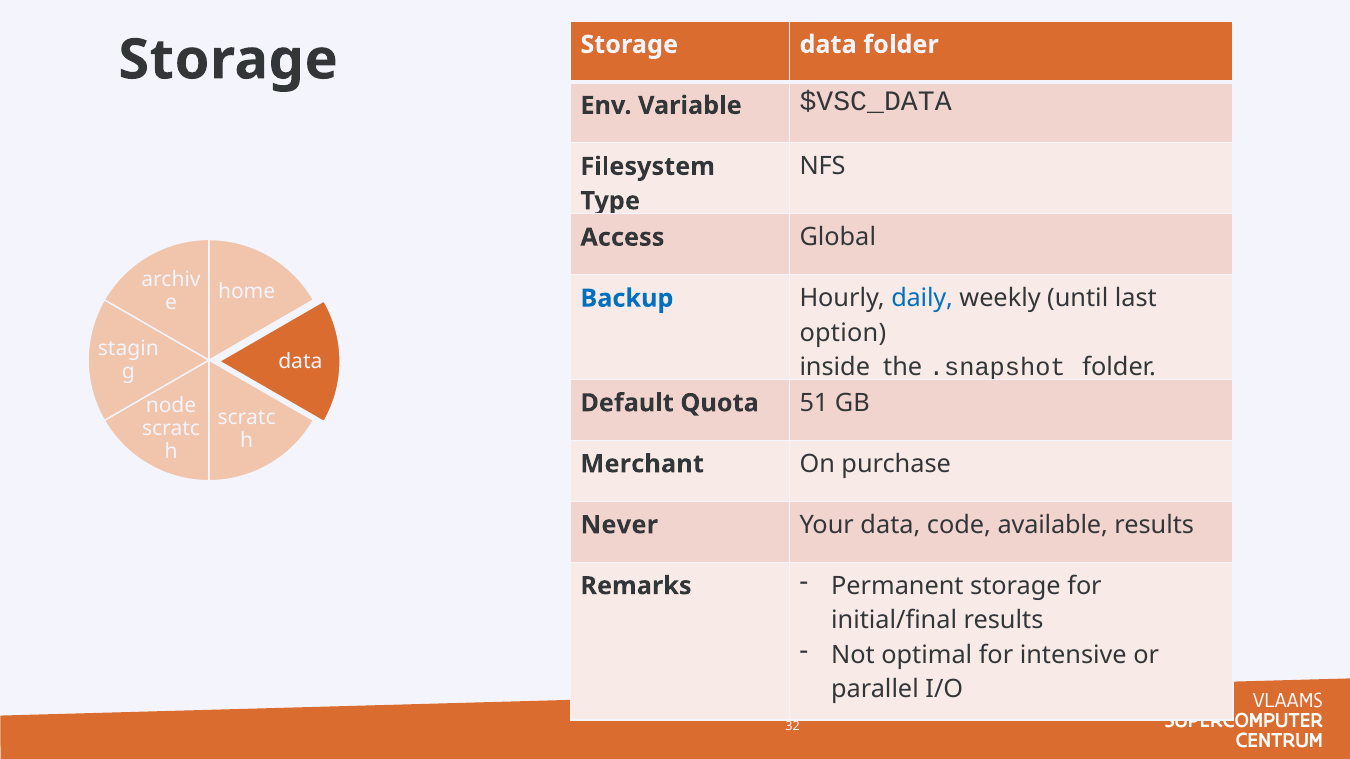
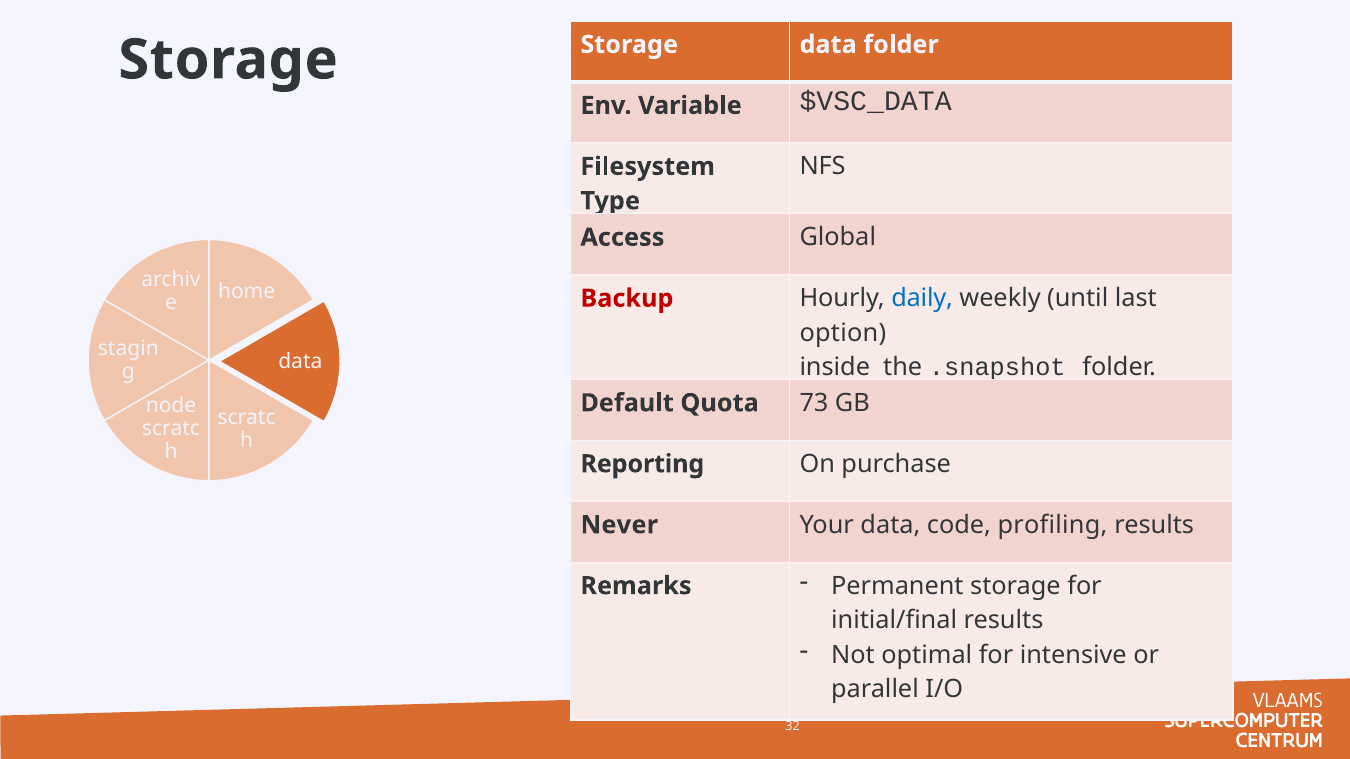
Backup colour: blue -> red (627, 299)
51: 51 -> 73 (814, 403)
Merchant: Merchant -> Reporting (642, 464)
available: available -> profiling (1053, 525)
